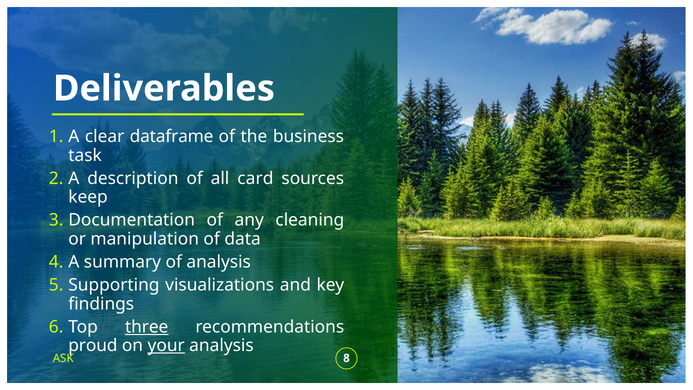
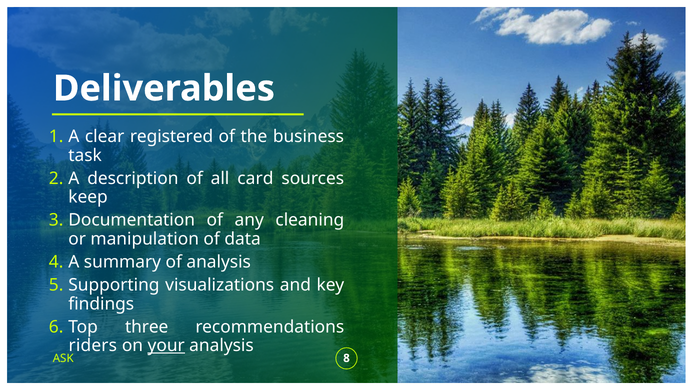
dataframe: dataframe -> registered (172, 137)
three underline: present -> none (147, 327)
proud: proud -> riders (93, 345)
